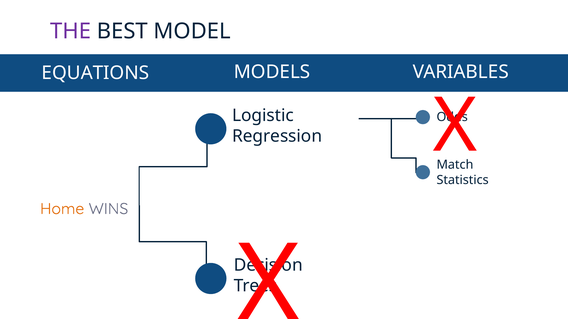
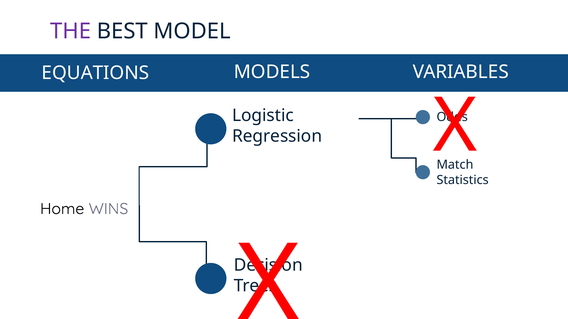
Home colour: orange -> black (62, 209)
